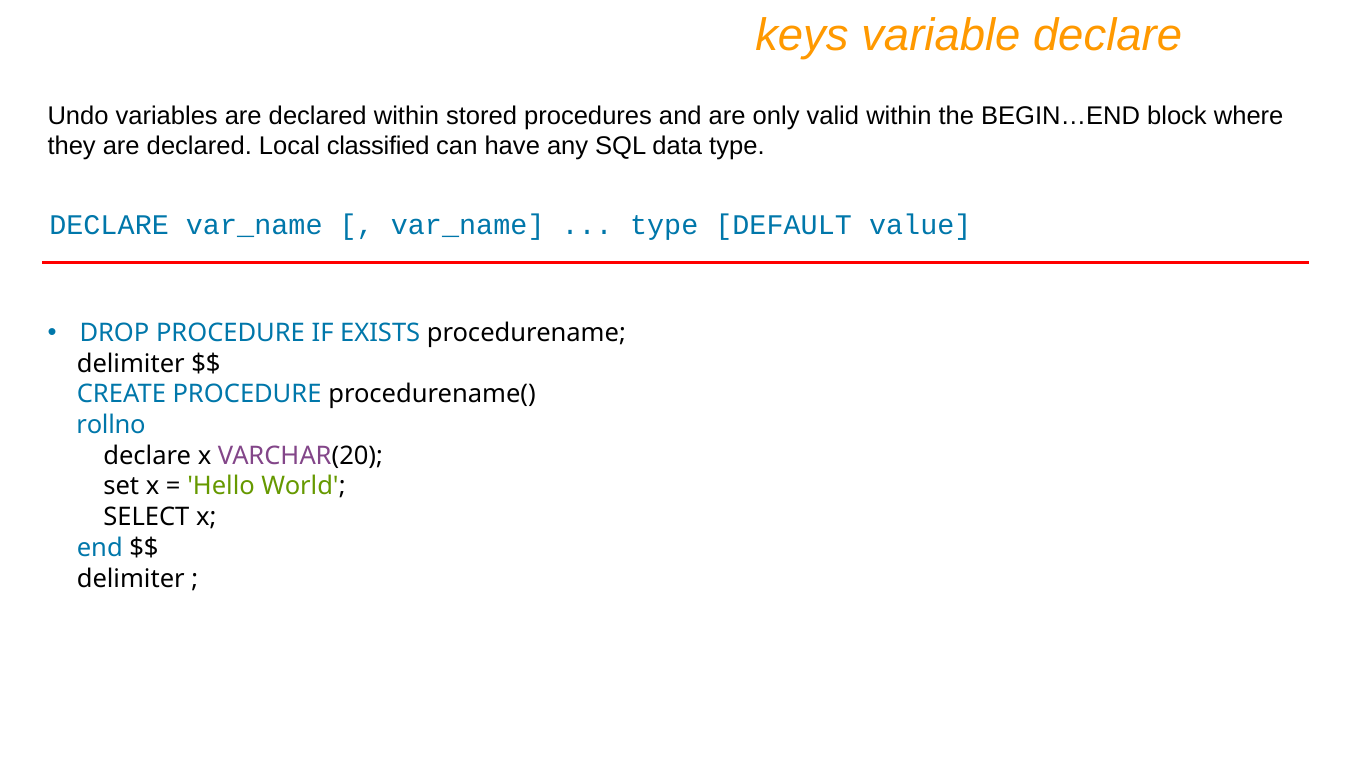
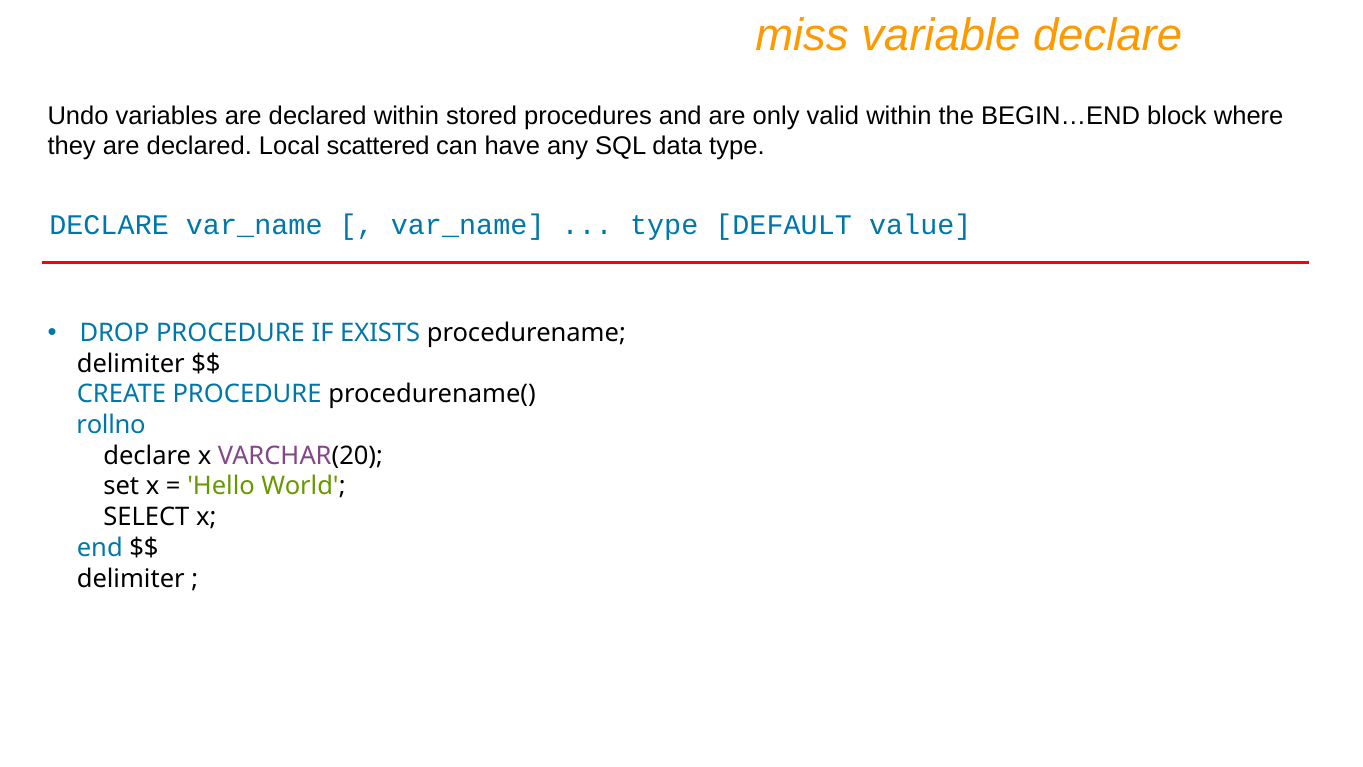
keys: keys -> miss (802, 35)
classified: classified -> scattered (378, 146)
